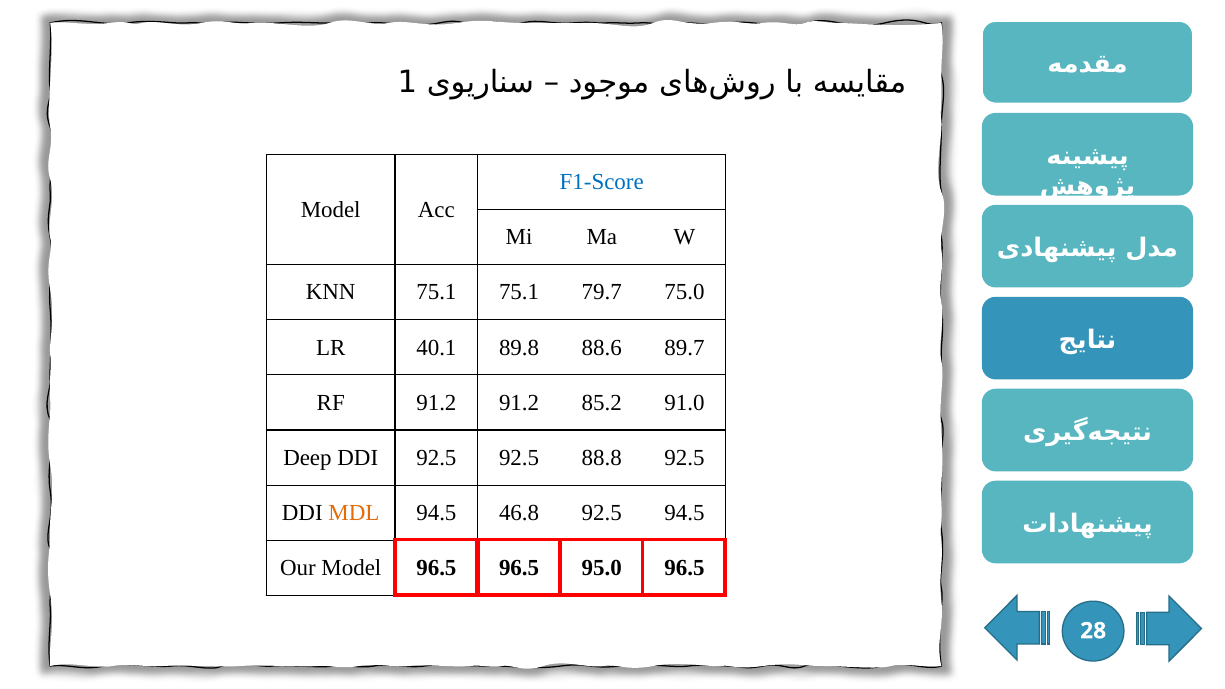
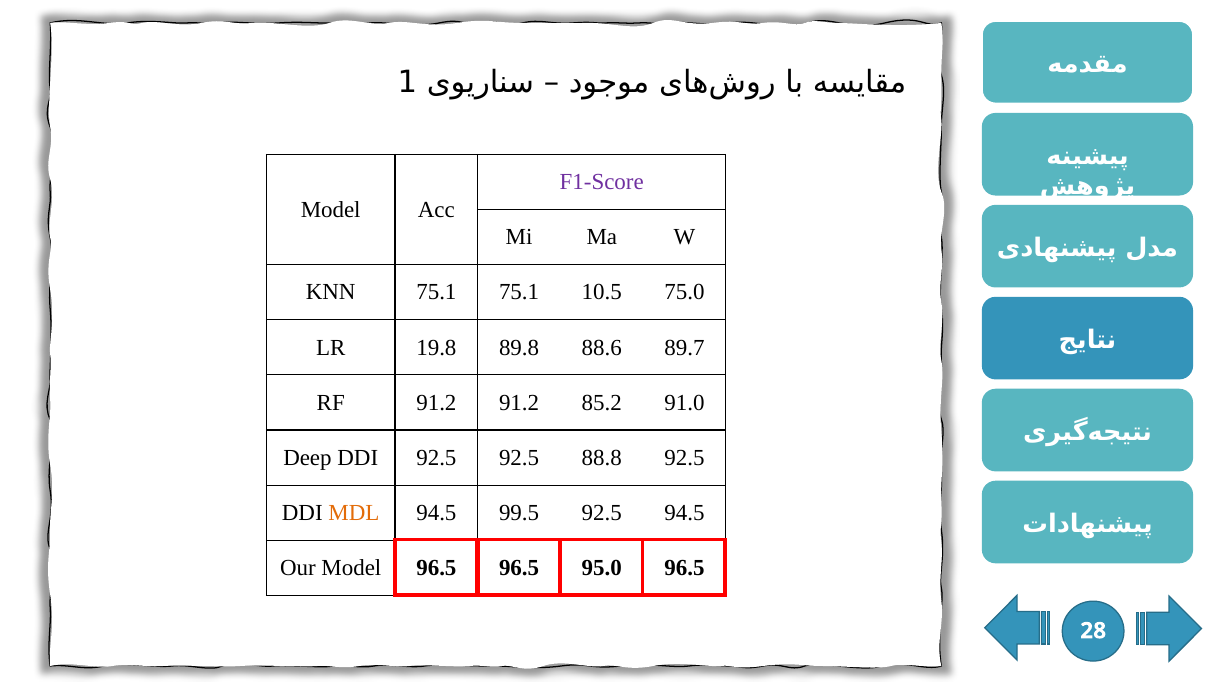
F1-Score colour: blue -> purple (602, 182)
79.7: 79.7 -> 10.5 (602, 292)
40.1: 40.1 -> 19.8 (436, 348)
46.8: 46.8 -> 99.5 (519, 513)
